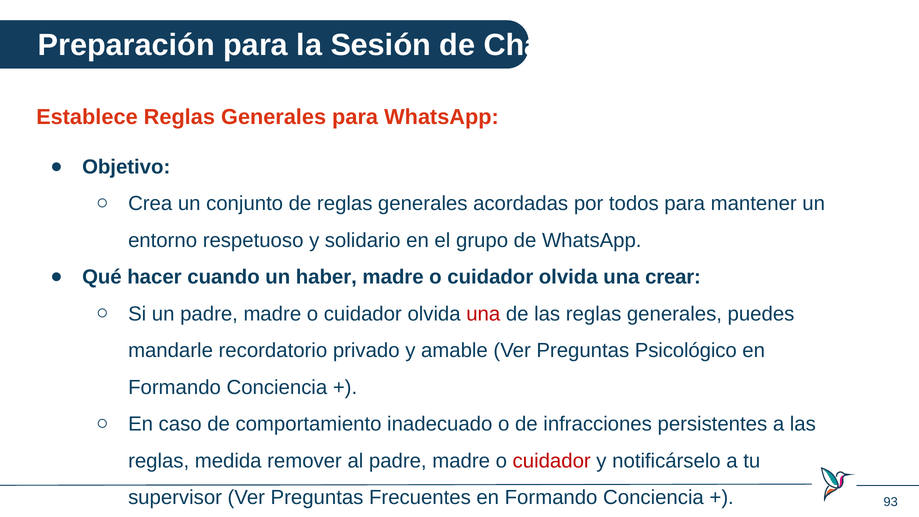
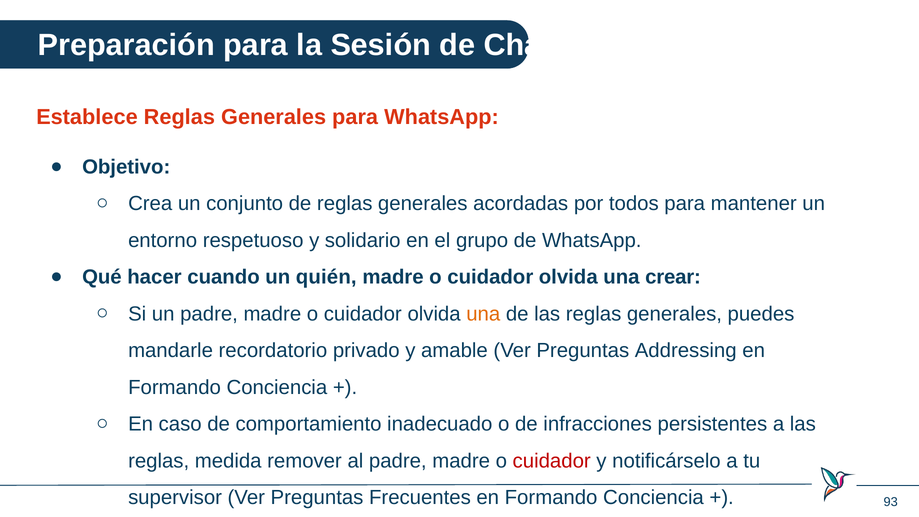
haber: haber -> quién (326, 277)
una colour: red -> orange (483, 314)
Psicológico: Psicológico -> Addressing (686, 351)
